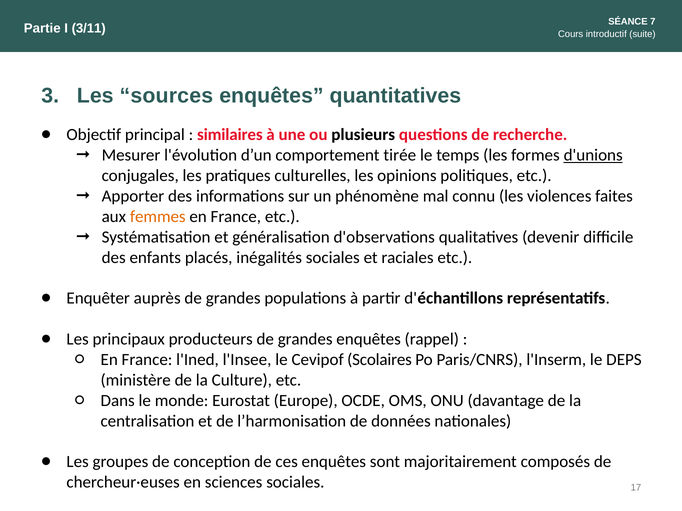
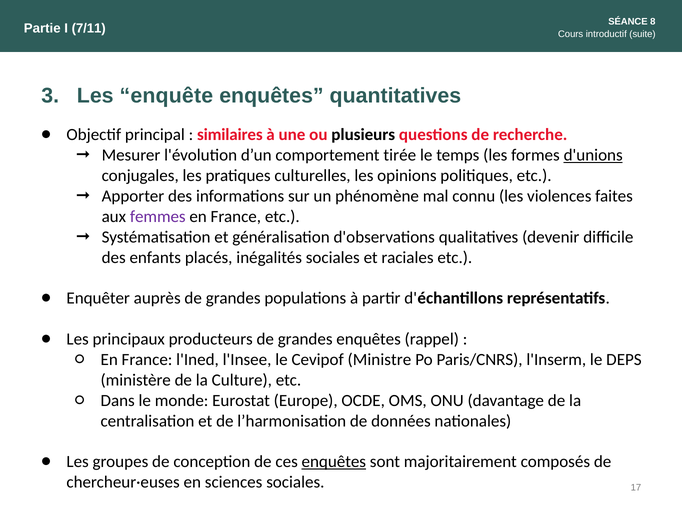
7: 7 -> 8 (653, 21)
3/11: 3/11 -> 7/11 (89, 28)
sources: sources -> enquête (166, 96)
femmes colour: orange -> purple (158, 217)
Scolaires: Scolaires -> Ministre (379, 360)
enquêtes underline: none -> present (334, 462)
